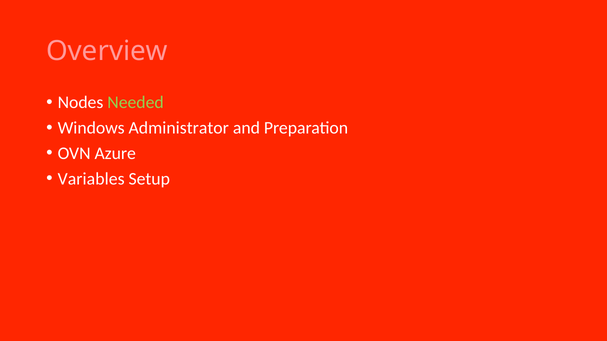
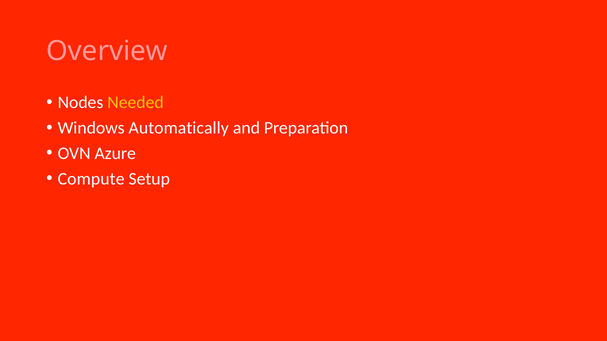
Needed colour: light green -> yellow (136, 103)
Administrator: Administrator -> Automatically (179, 128)
Variables: Variables -> Compute (91, 179)
